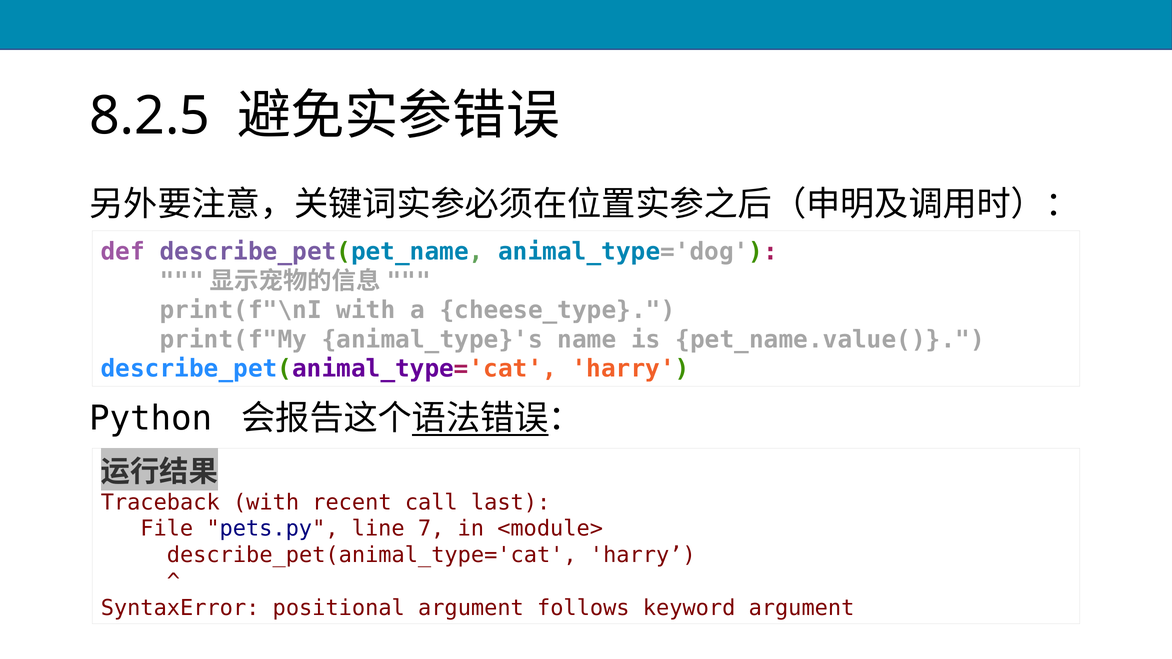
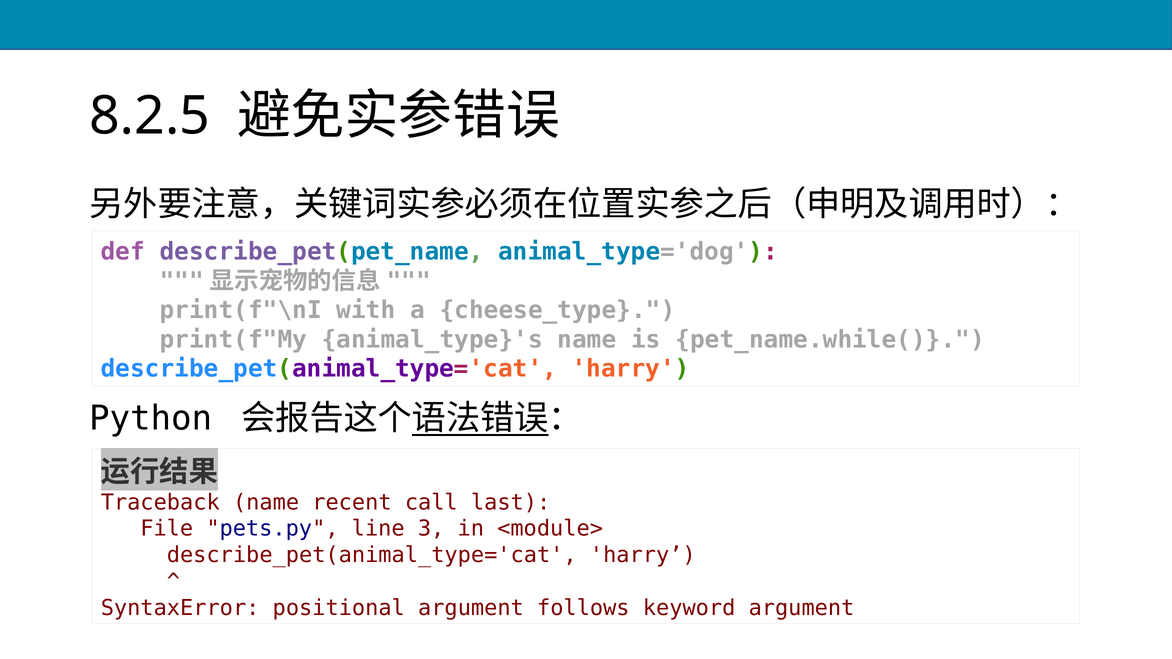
pet_name.value(: pet_name.value( -> pet_name.while( (830, 340)
Traceback with: with -> name (266, 503)
7: 7 -> 3 (431, 529)
